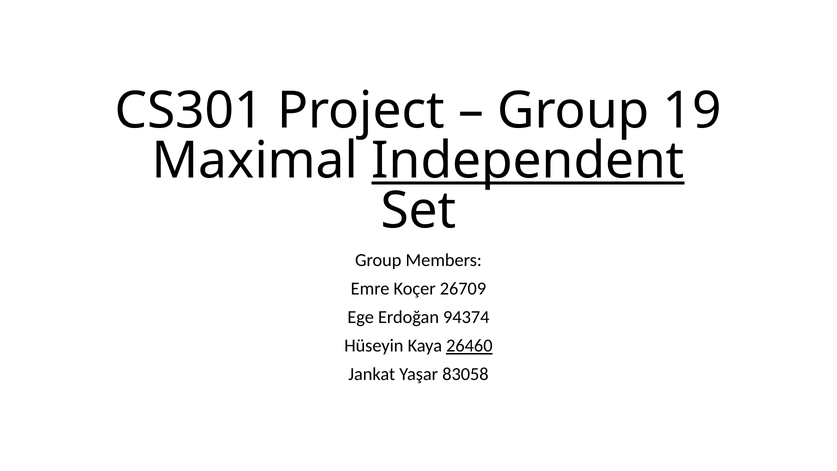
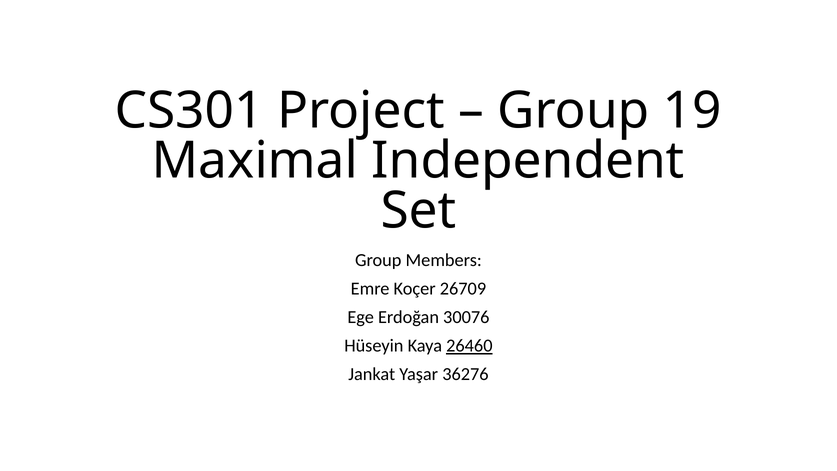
Independent underline: present -> none (528, 161)
94374: 94374 -> 30076 (466, 317)
83058: 83058 -> 36276 (465, 374)
